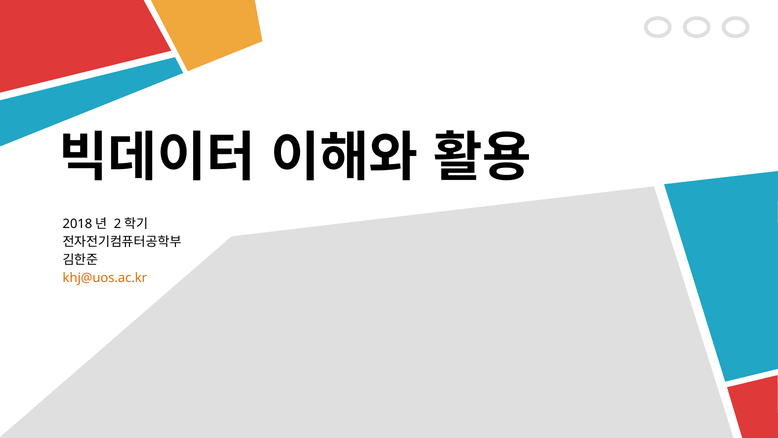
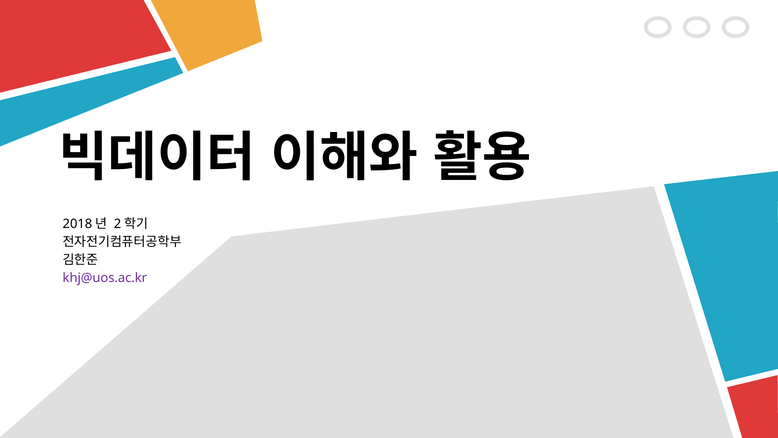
khj@uos.ac.kr colour: orange -> purple (105, 278)
